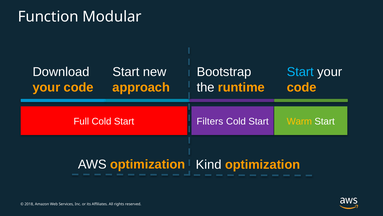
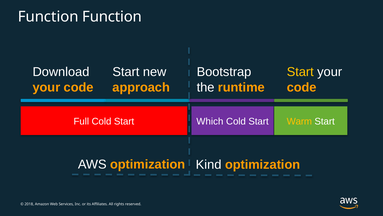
Function Modular: Modular -> Function (112, 17)
Start colour: light blue -> yellow (300, 72)
Filters: Filters -> Which (210, 121)
